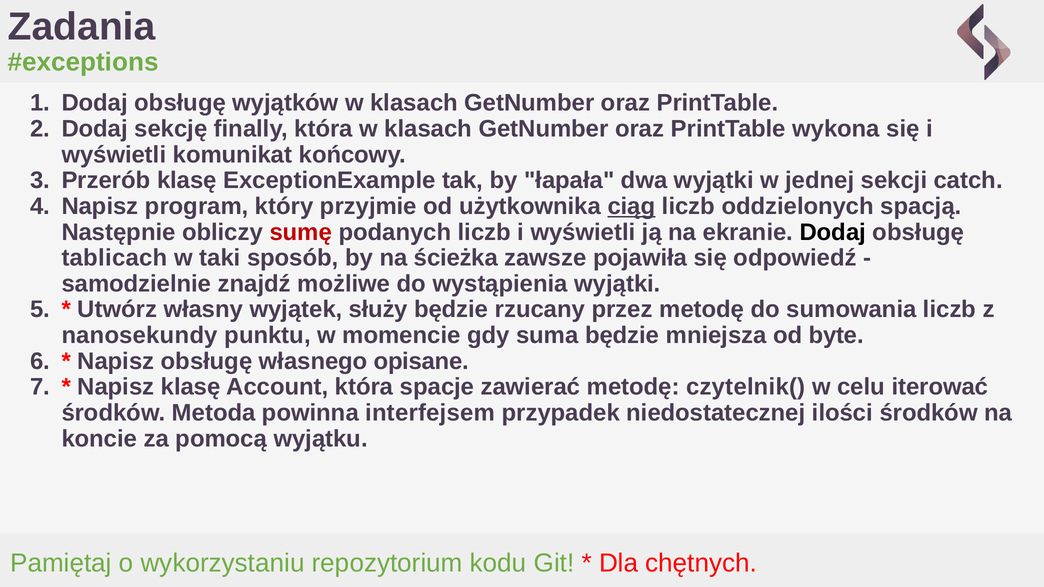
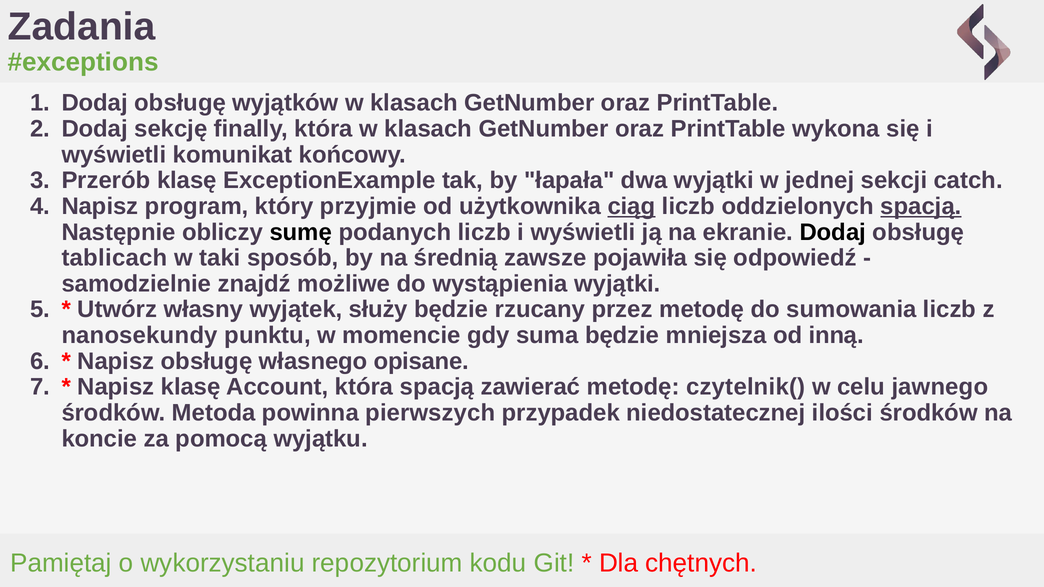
spacją underline: none -> present (921, 206)
sumę colour: red -> black (301, 232)
ścieżka: ścieżka -> średnią (456, 258)
byte: byte -> inną (836, 336)
która spacje: spacje -> spacją (437, 387)
iterować: iterować -> jawnego (940, 387)
interfejsem: interfejsem -> pierwszych (430, 413)
